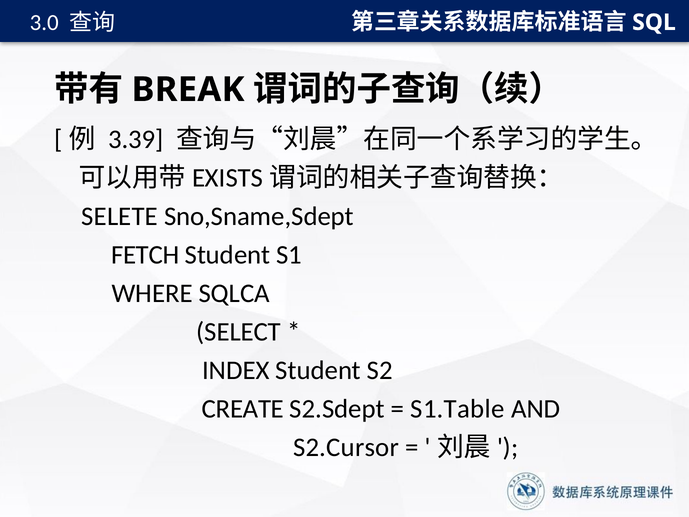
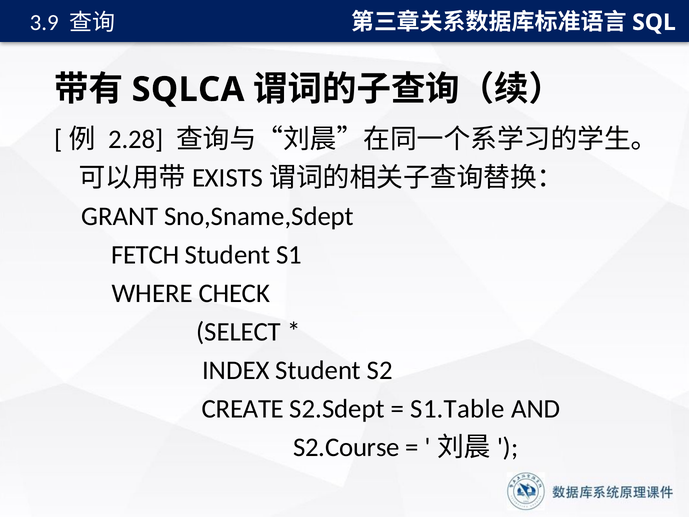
3.0: 3.0 -> 3.9 (44, 22)
BREAK: BREAK -> SQLCA (188, 90)
3.39: 3.39 -> 2.28 (136, 139)
SELETE: SELETE -> GRANT (120, 216)
SQLCA: SQLCA -> CHECK (234, 293)
S2.Cursor: S2.Cursor -> S2.Course (346, 447)
